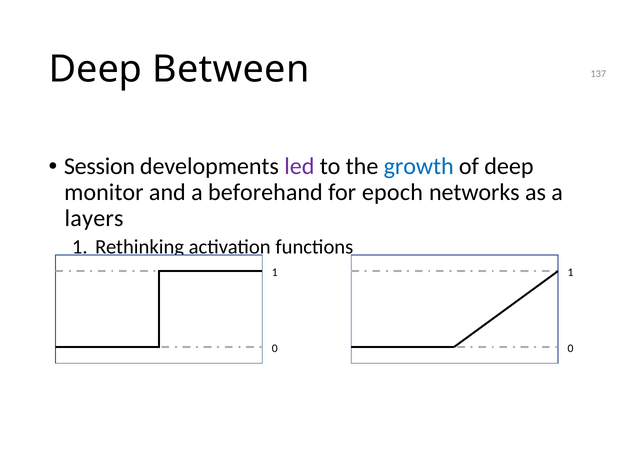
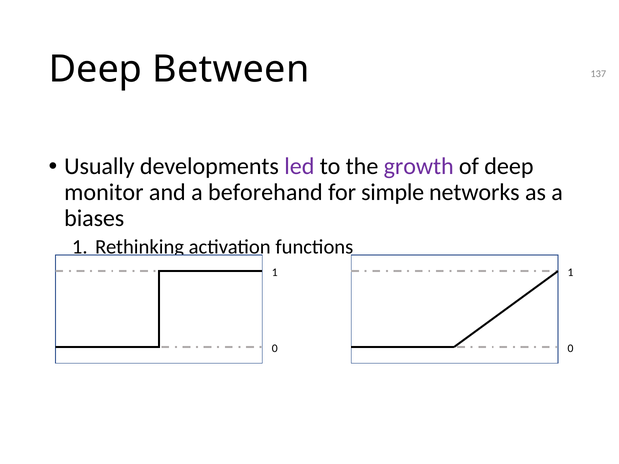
Session: Session -> Usually (99, 167)
growth colour: blue -> purple (419, 167)
epoch: epoch -> simple (393, 193)
layers: layers -> biases (94, 219)
